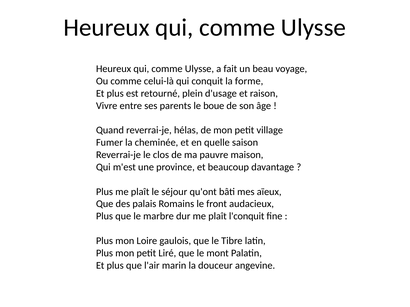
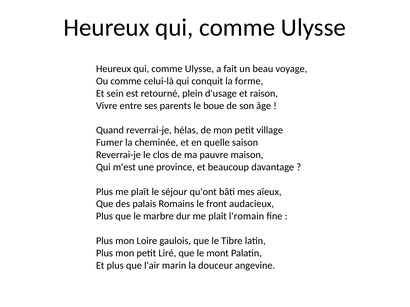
plus: plus -> sein (115, 94)
l'conquit: l'conquit -> l'romain (247, 217)
